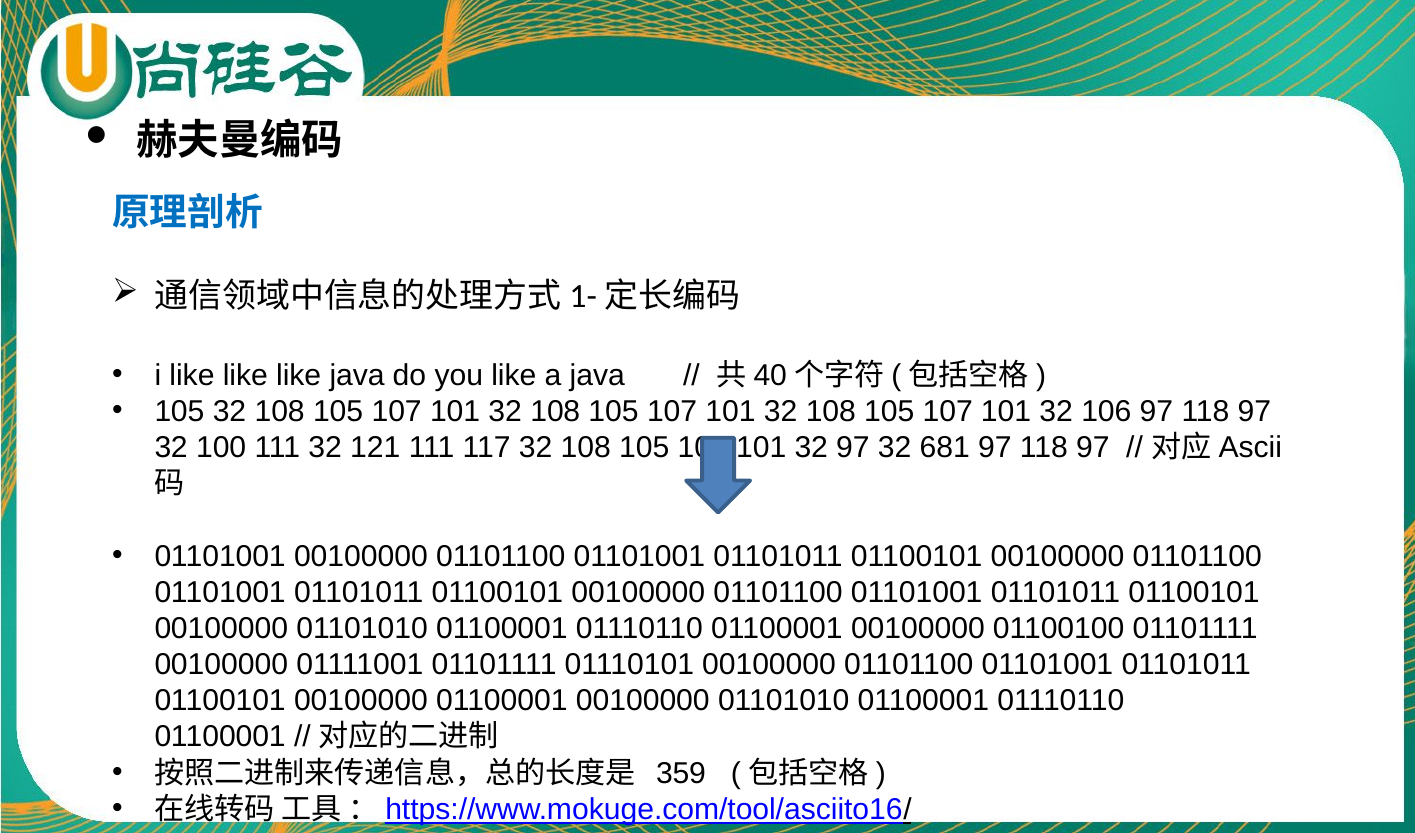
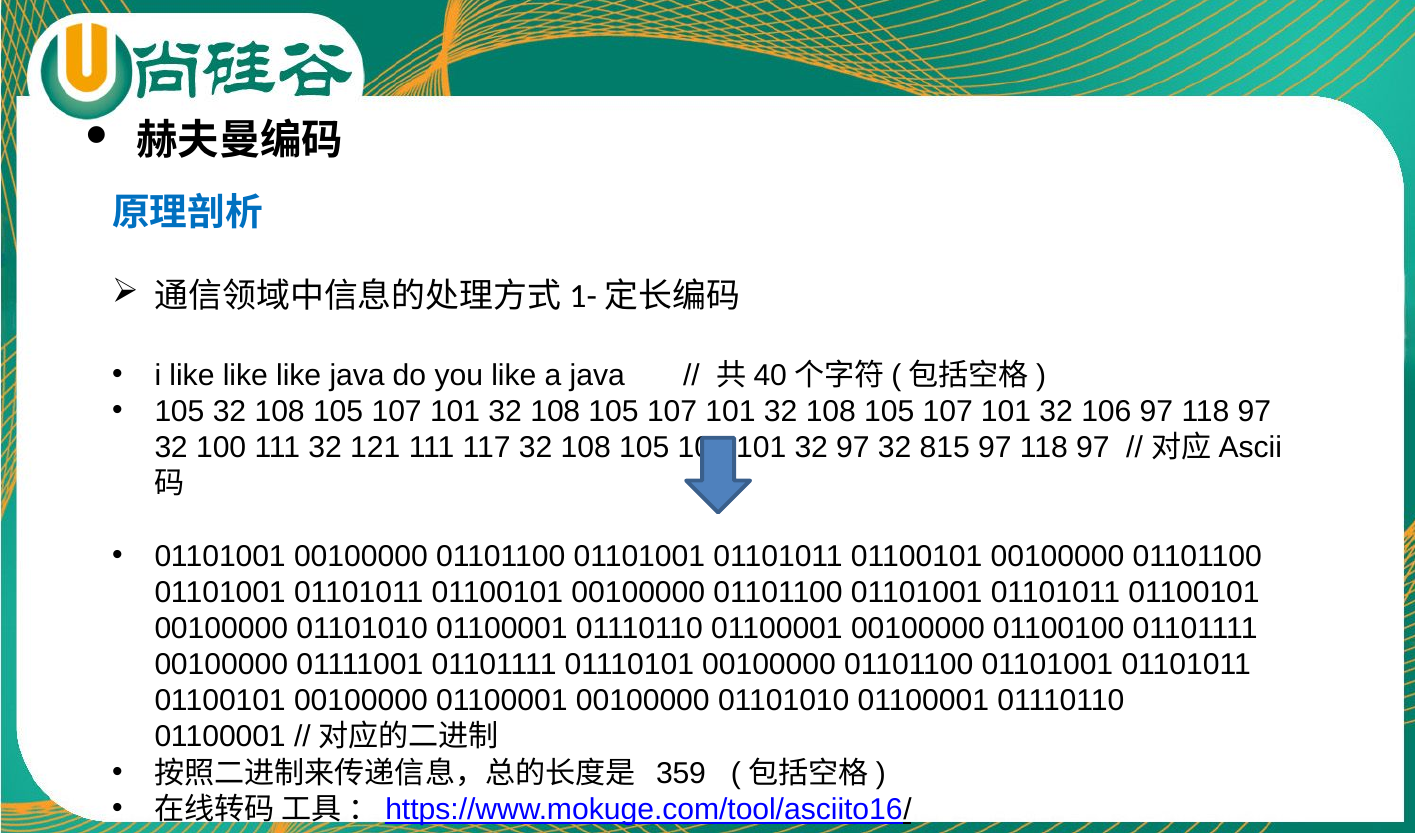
681: 681 -> 815 (945, 448)
